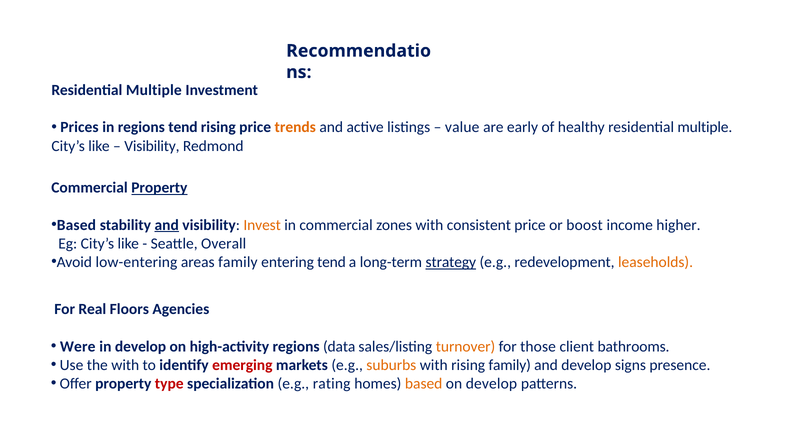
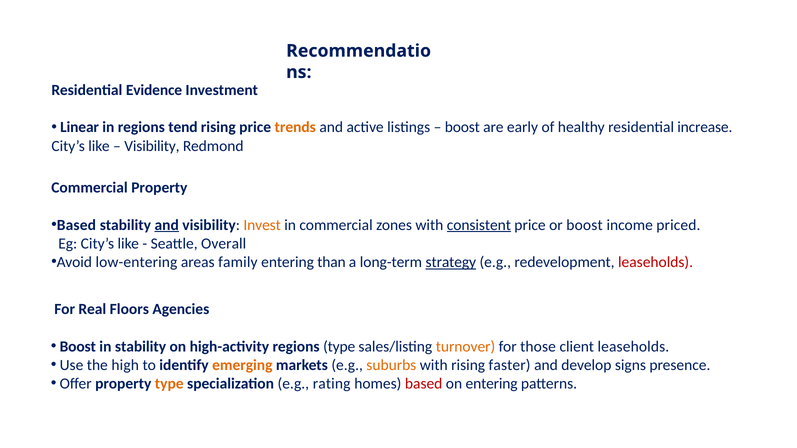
Multiple: Multiple -> Evidence (154, 90)
Prices: Prices -> Linear (80, 127)
value: value -> boost (462, 127)
healthy residential multiple: multiple -> increase (705, 127)
Property underline: present -> none (159, 188)
consistent underline: none -> present (479, 225)
higher: higher -> priced (678, 225)
entering tend: tend -> than (332, 262)
leaseholds colour: orange -> red (656, 262)
Were: Were -> Boost (78, 347)
in develop: develop -> stability (141, 347)
regions data: data -> type (339, 347)
client bathrooms: bathrooms -> leaseholds (633, 347)
the with: with -> high (125, 365)
emerging colour: red -> orange (242, 365)
rising family: family -> faster (510, 365)
type colour: red -> orange (169, 384)
based colour: orange -> red (424, 384)
on develop: develop -> entering (492, 384)
